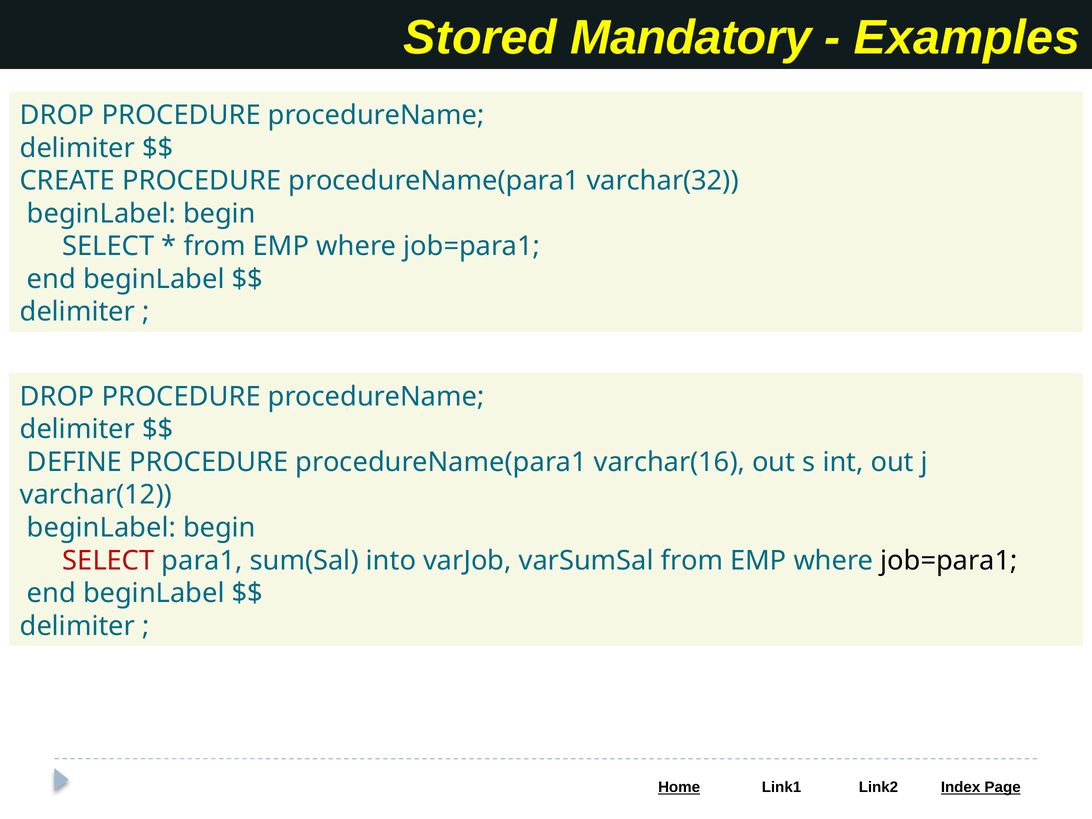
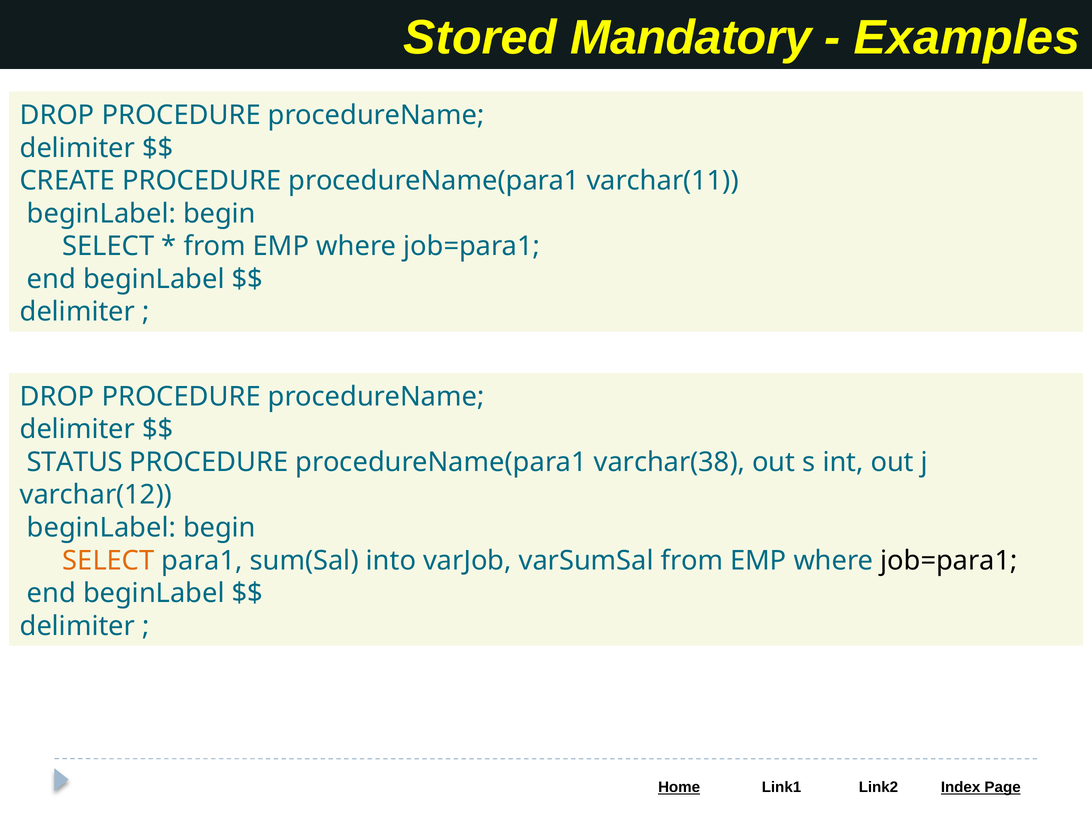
varchar(32: varchar(32 -> varchar(11 (663, 181)
DEFINE: DEFINE -> STATUS (75, 462)
varchar(16: varchar(16 -> varchar(38 (669, 462)
SELECT colour: red -> orange (108, 561)
